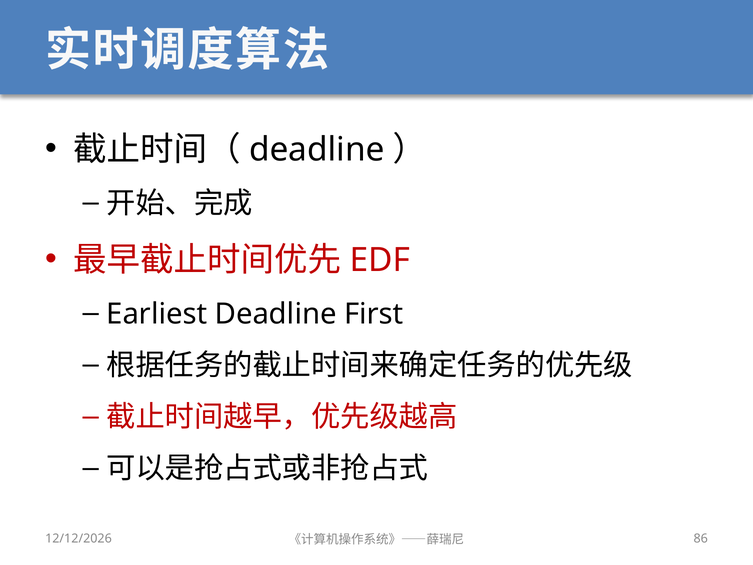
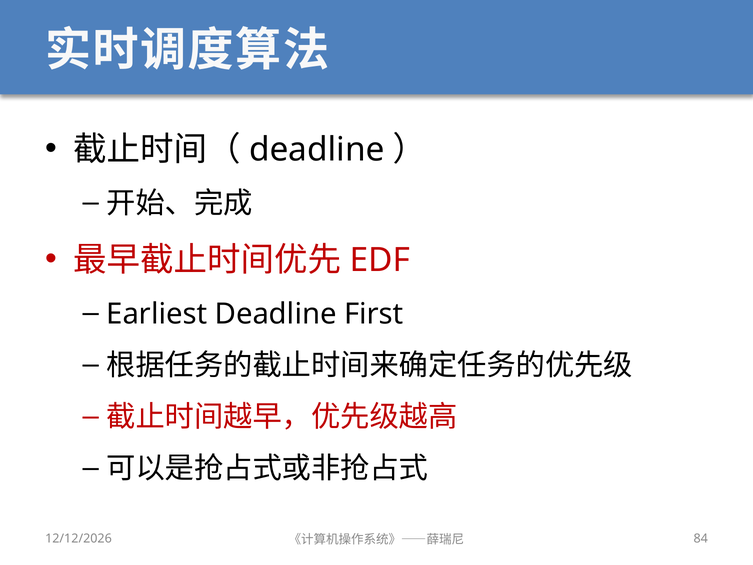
86: 86 -> 84 (701, 538)
